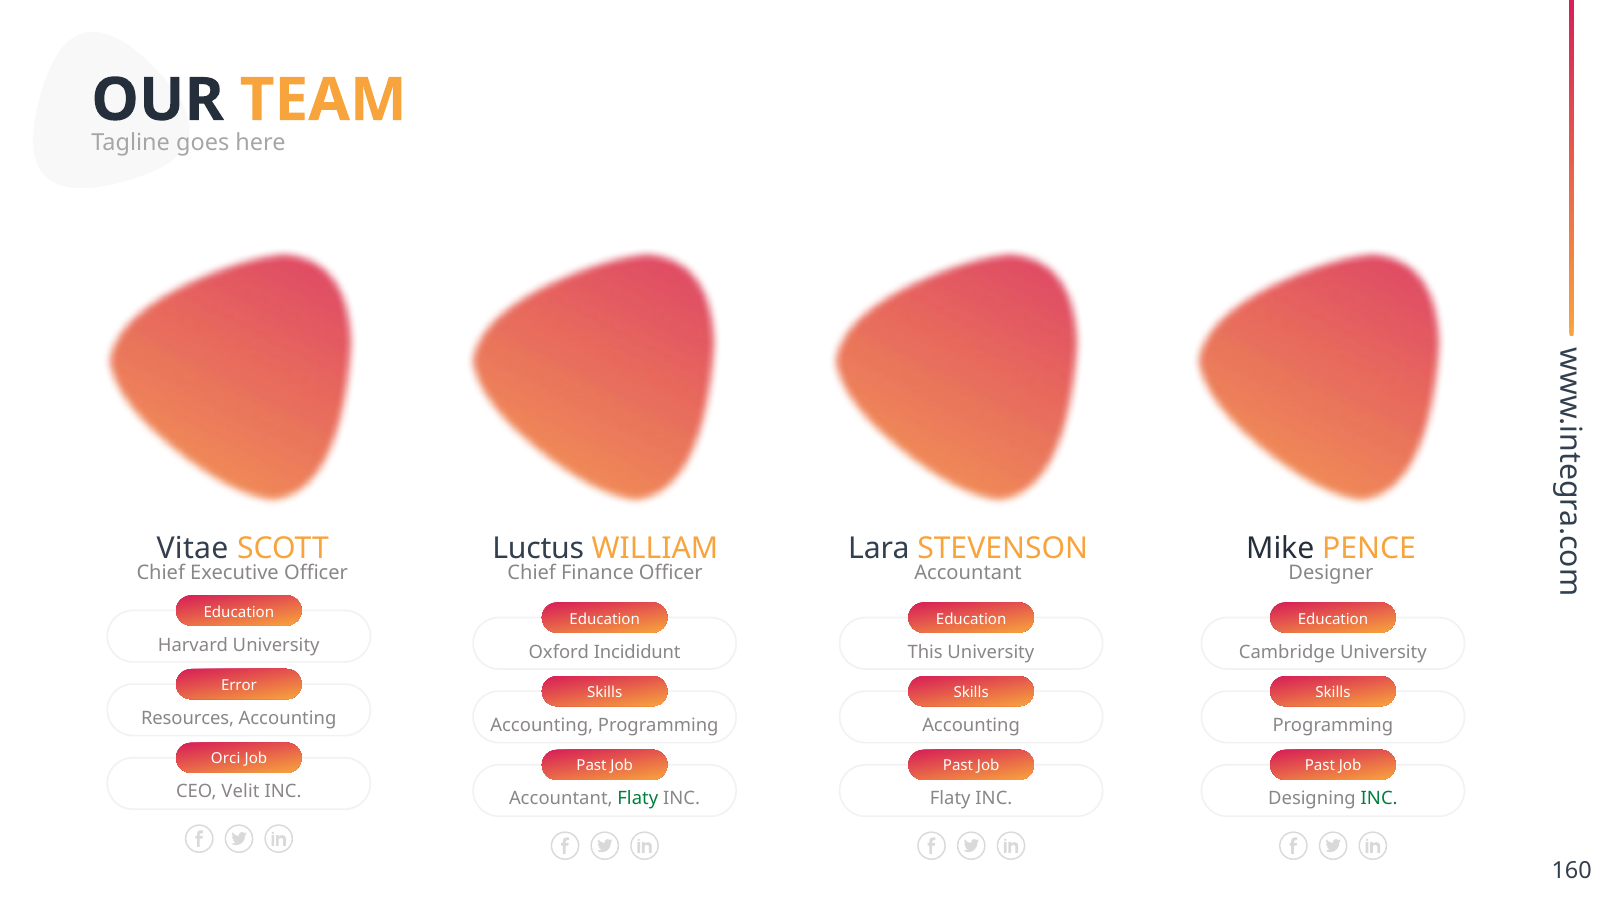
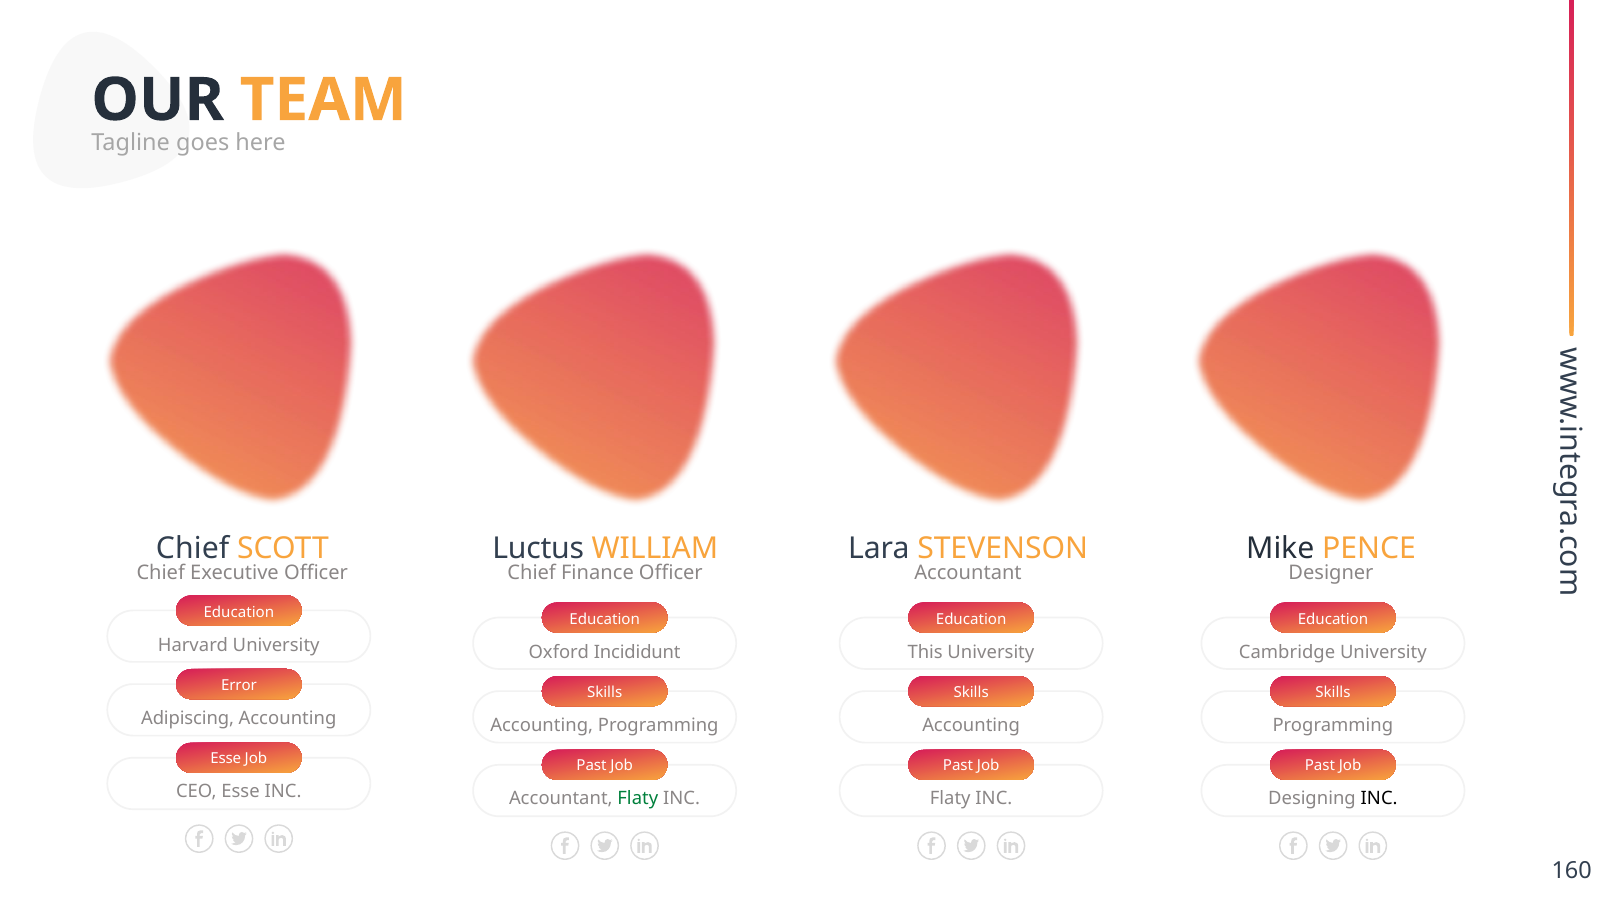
Vitae: Vitae -> Chief (193, 549)
Resources: Resources -> Adipiscing (188, 718)
Orci: Orci -> Esse (226, 759)
CEO Velit: Velit -> Esse (241, 792)
INC colour: green -> black (1379, 799)
